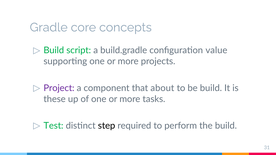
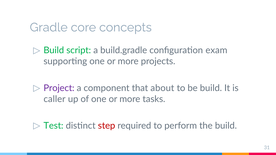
value: value -> exam (216, 50)
these: these -> caller (55, 99)
step colour: black -> red (107, 126)
